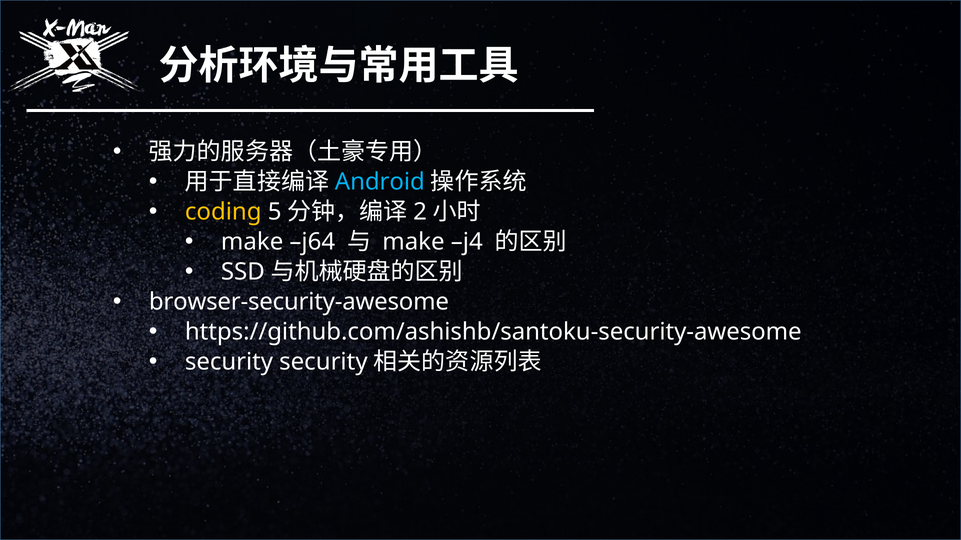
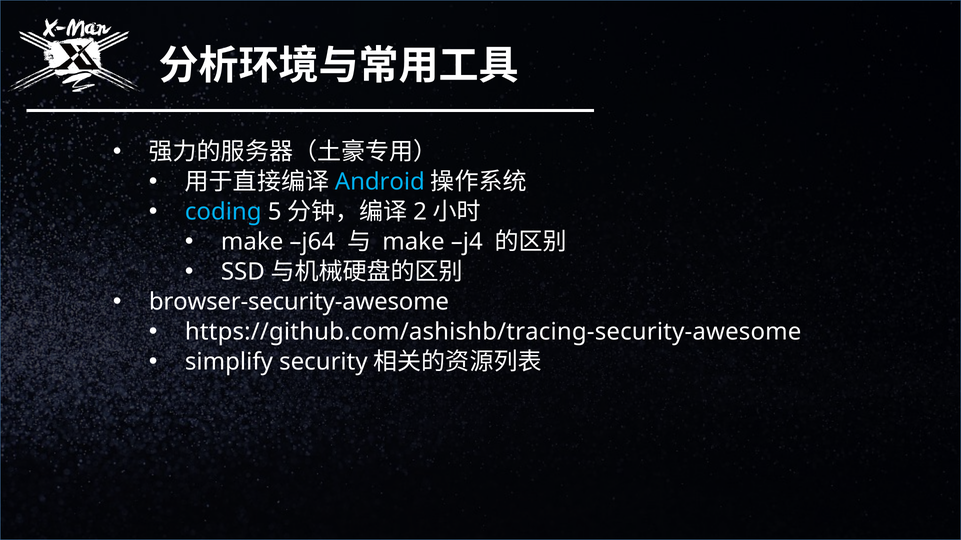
coding colour: yellow -> light blue (223, 212)
https://github.com/ashishb/santoku-security-awesome: https://github.com/ashishb/santoku-security-awesome -> https://github.com/ashishb/tracing-security-awesome (493, 332)
security: security -> simplify (229, 362)
